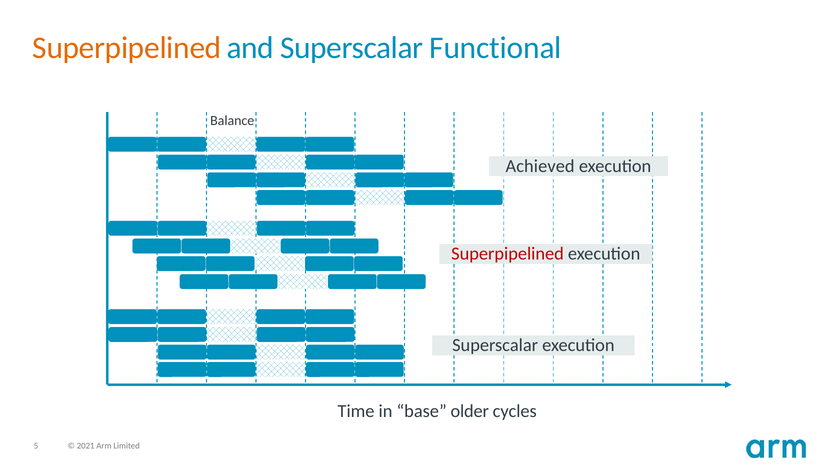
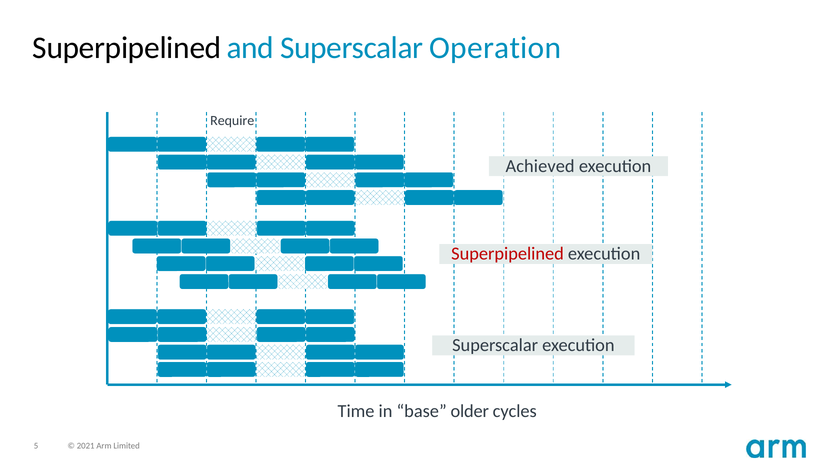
Superpipelined colour: orange -> black (127, 48)
Functional: Functional -> Operation (495, 48)
Balance: Balance -> Require (232, 120)
